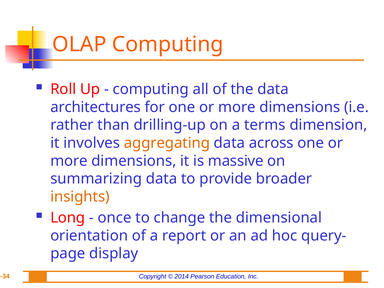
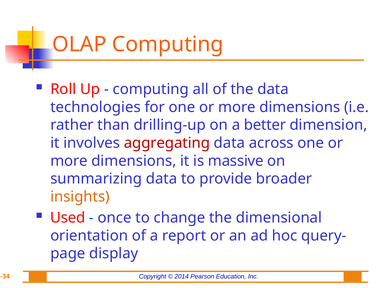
architectures: architectures -> technologies (95, 107)
terms: terms -> better (265, 125)
aggregating colour: orange -> red (167, 143)
Long: Long -> Used (68, 218)
